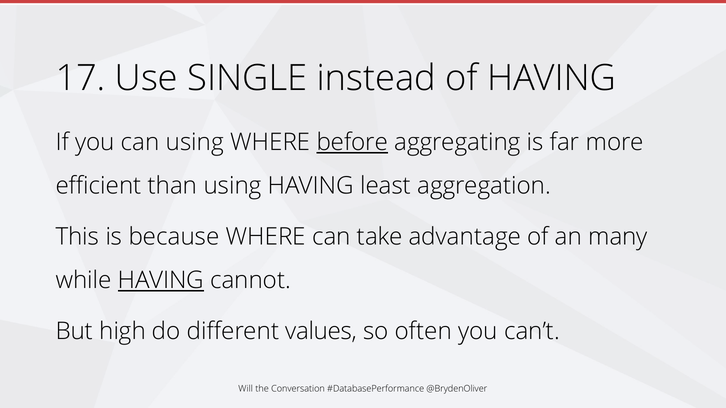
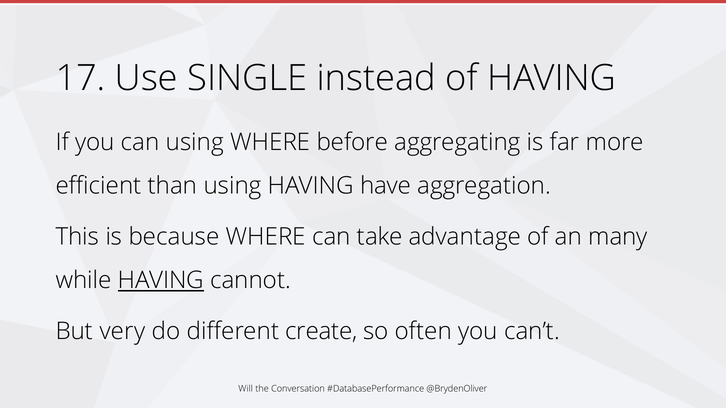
before underline: present -> none (352, 142)
least: least -> have (386, 186)
high: high -> very (122, 332)
values: values -> create (321, 332)
